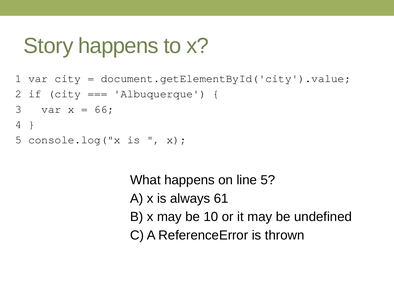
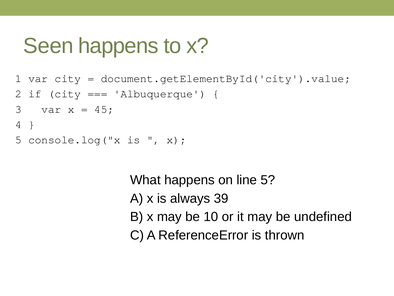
Story: Story -> Seen (48, 46)
66: 66 -> 45 (104, 109)
61: 61 -> 39 (221, 198)
